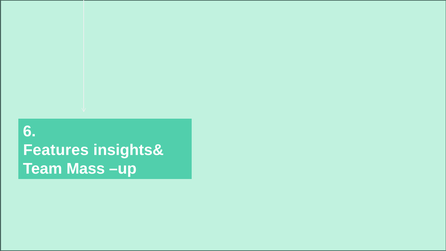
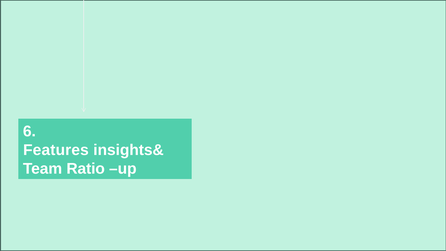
Mass: Mass -> Ratio (86, 168)
